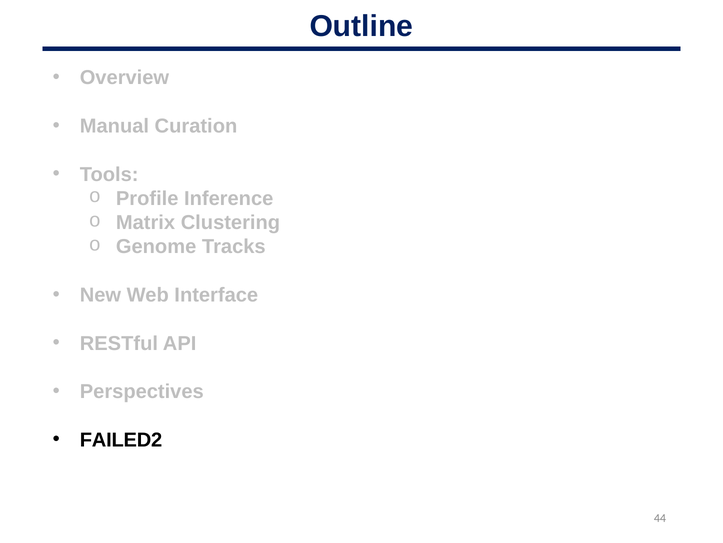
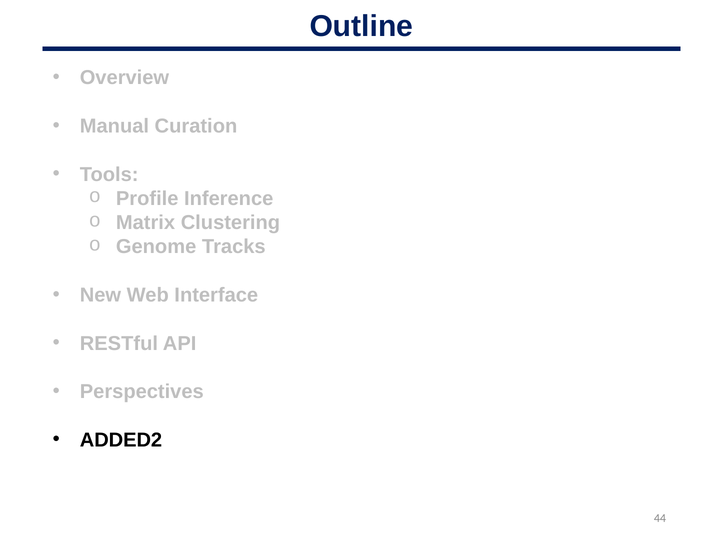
FAILED2: FAILED2 -> ADDED2 (121, 439)
